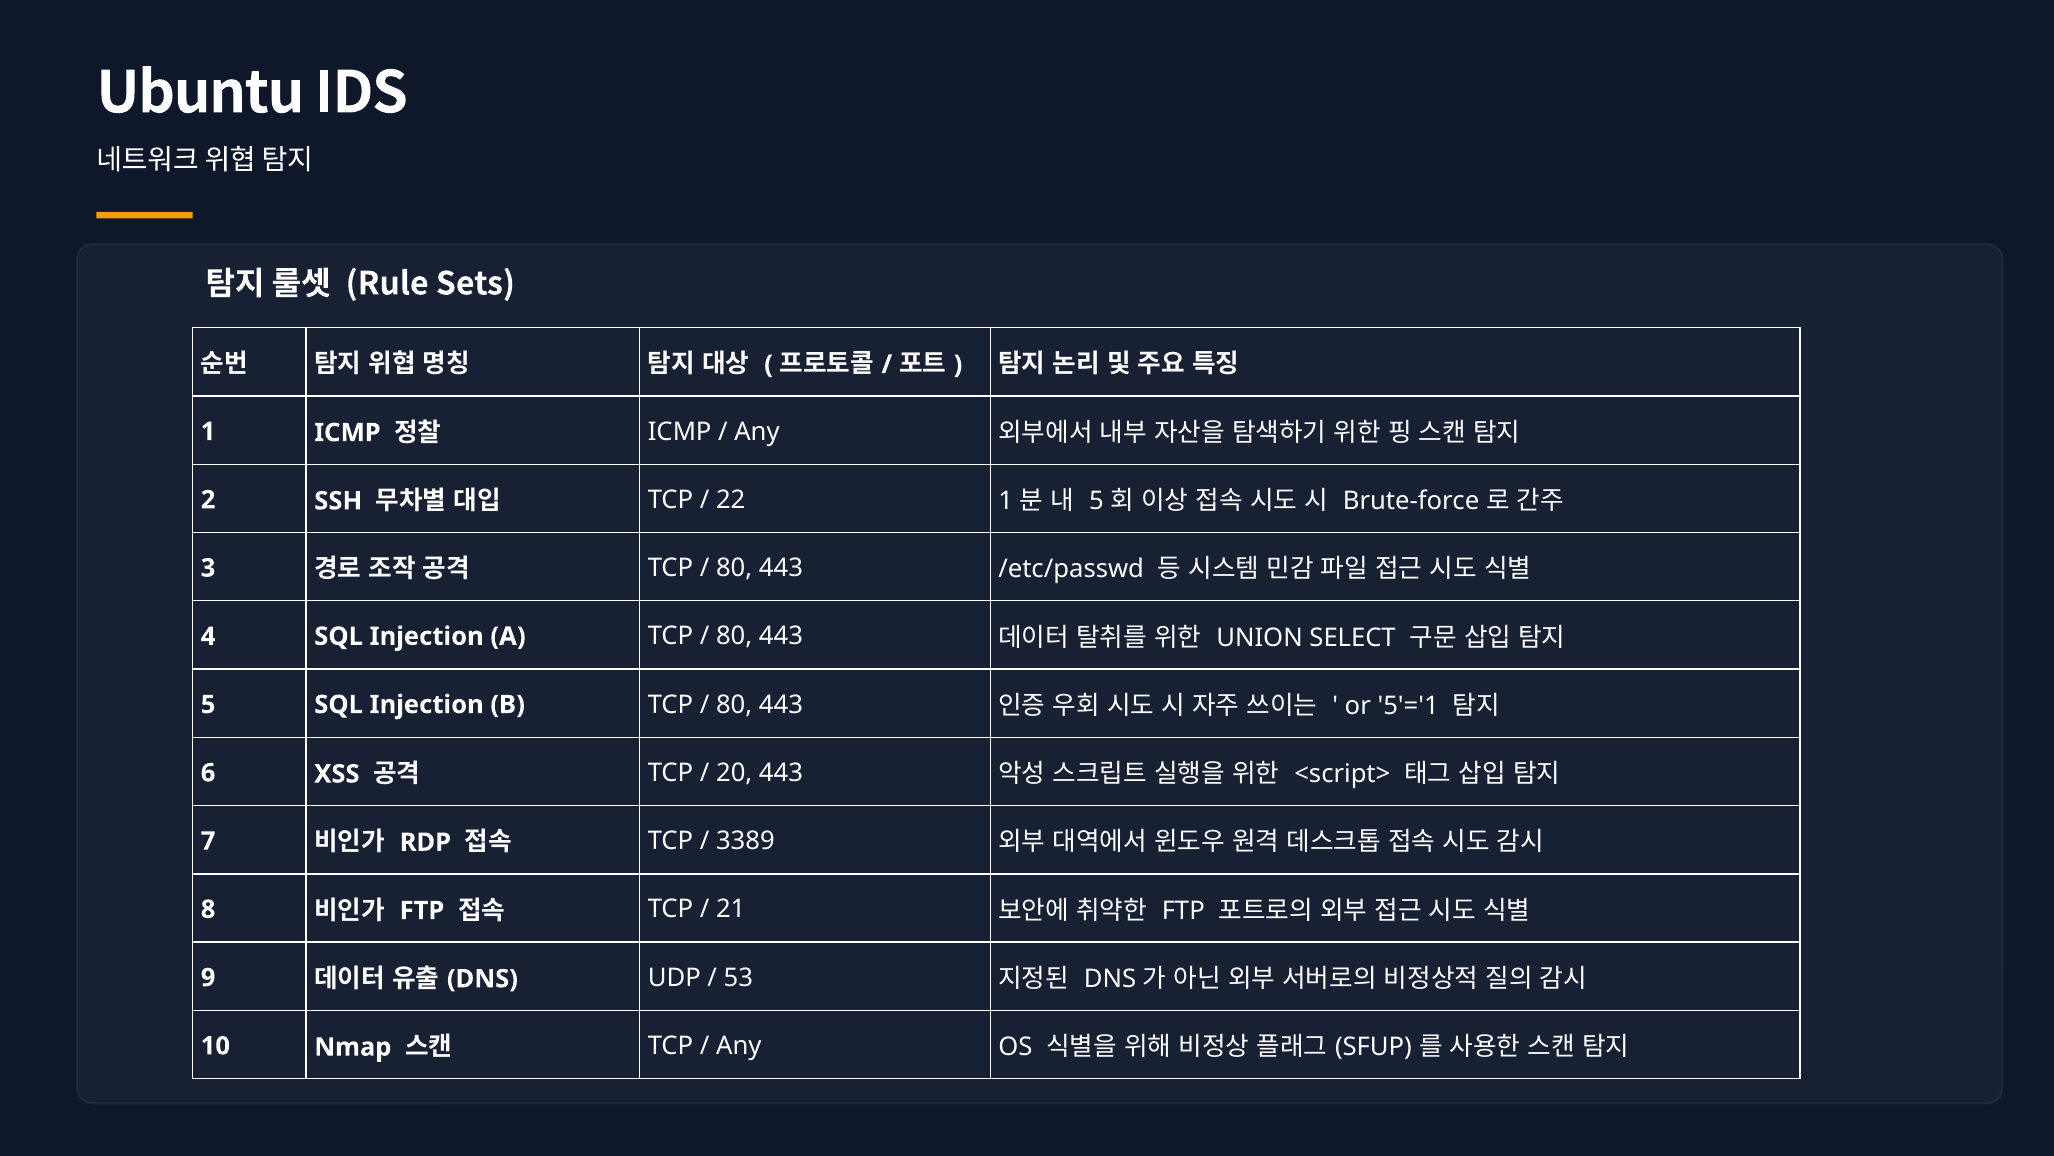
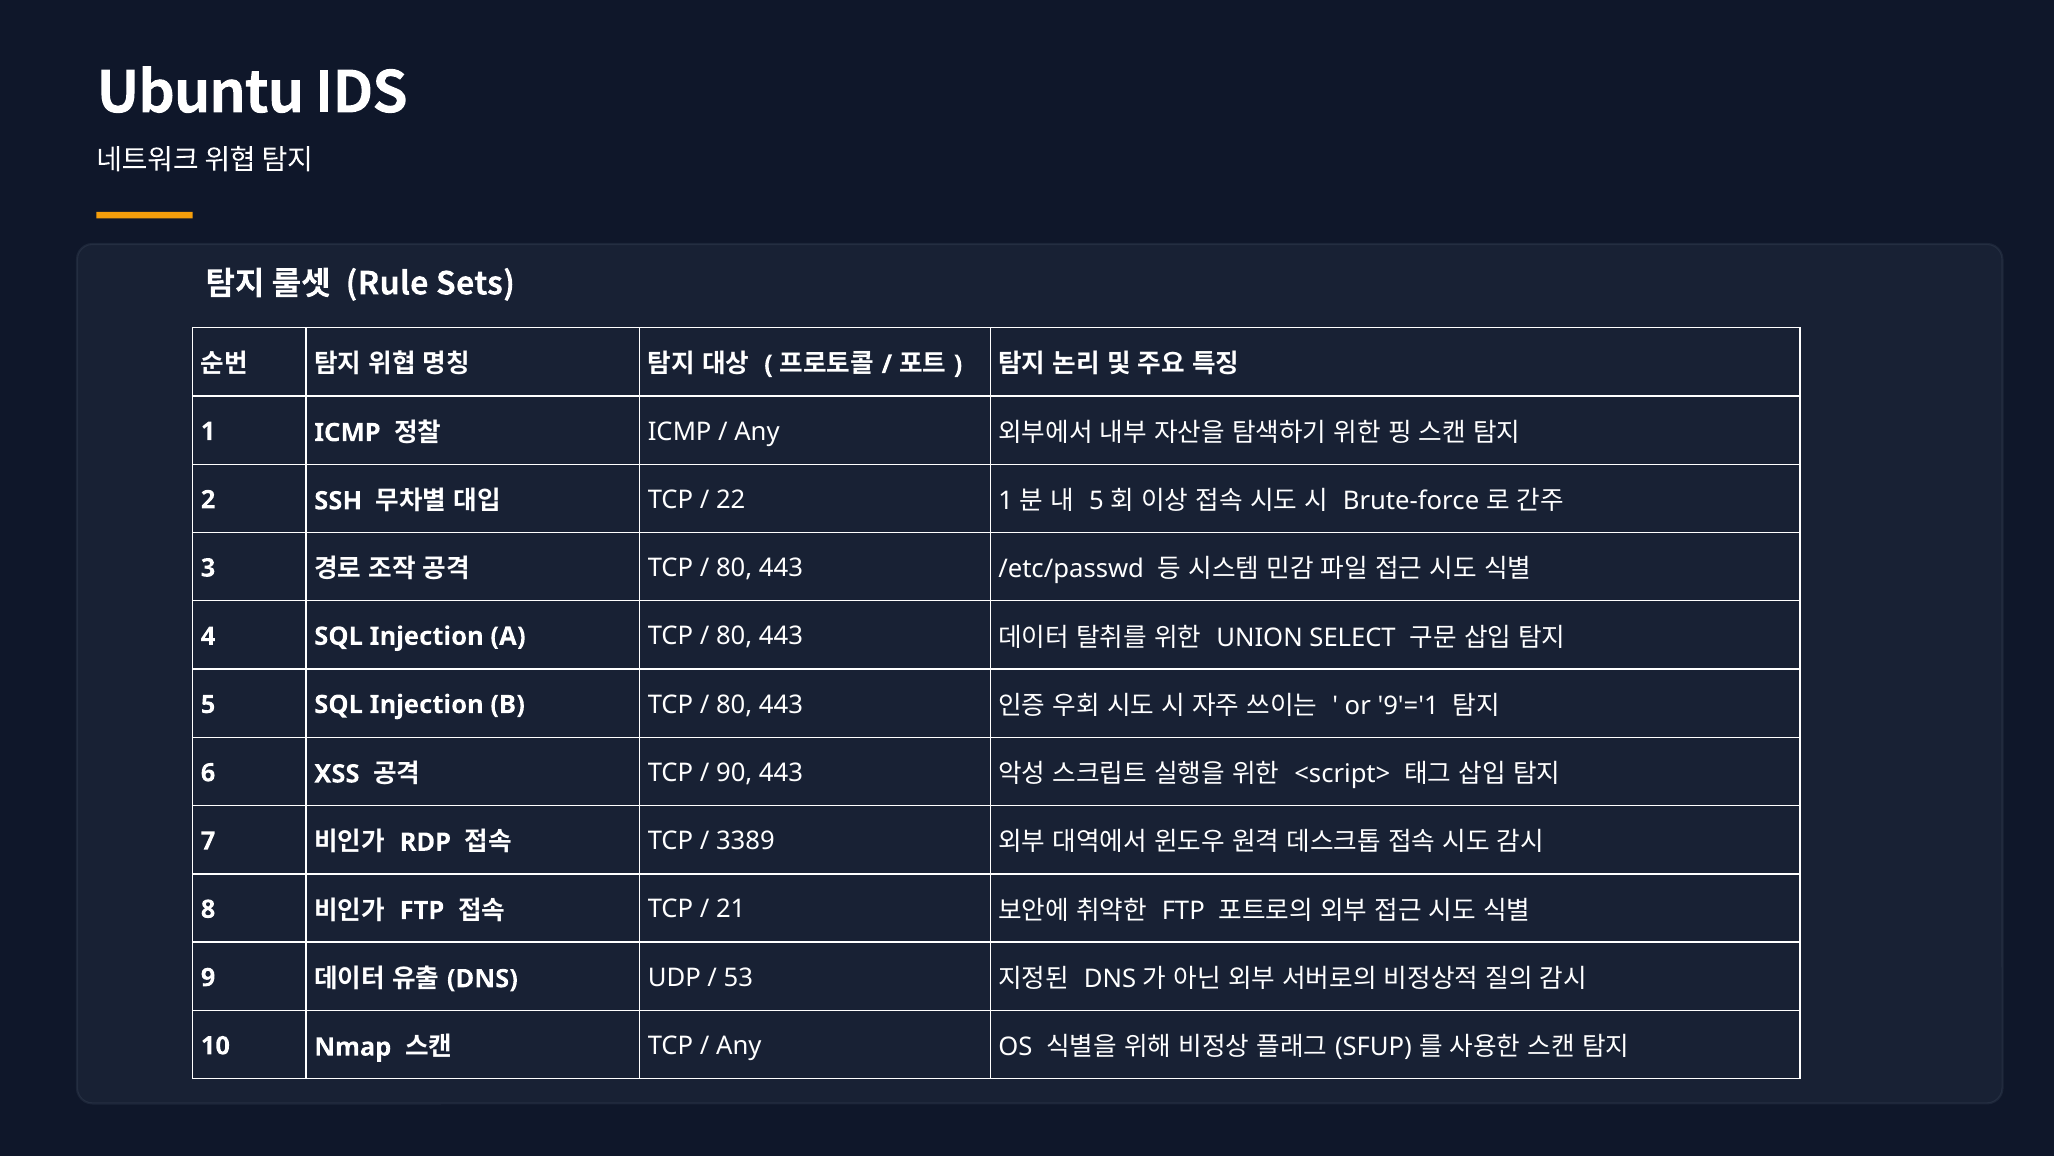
5'='1: 5'='1 -> 9'='1 (1408, 705)
20: 20 -> 90 (734, 773)
